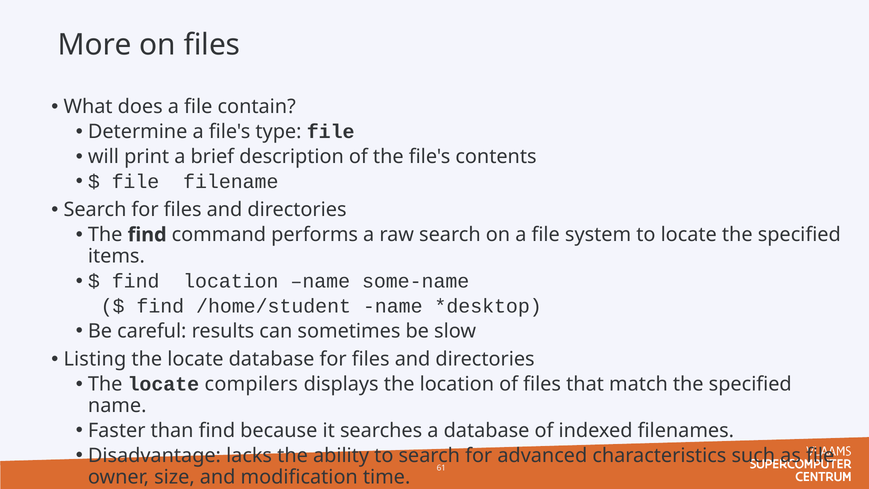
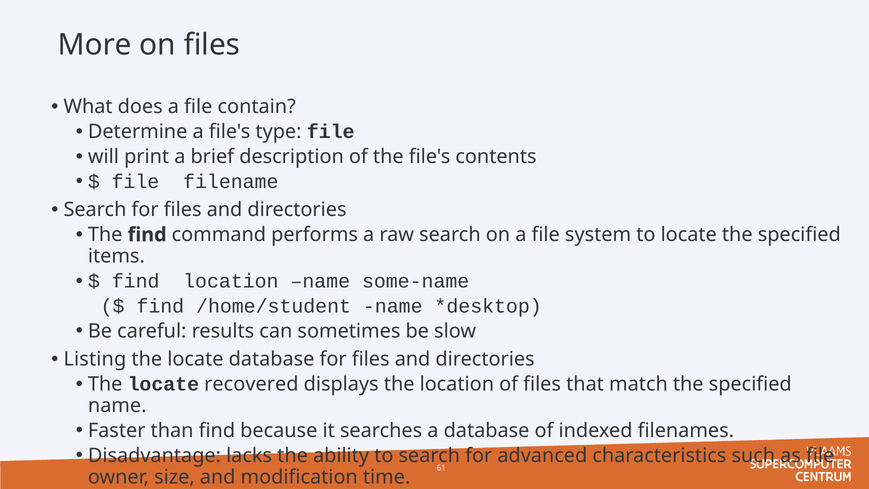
compilers: compilers -> recovered (251, 384)
